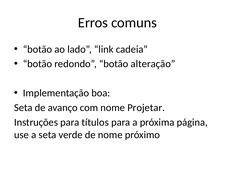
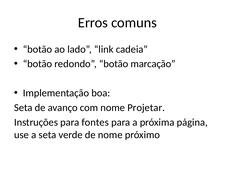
alteração: alteração -> marcação (153, 64)
títulos: títulos -> fontes (95, 122)
